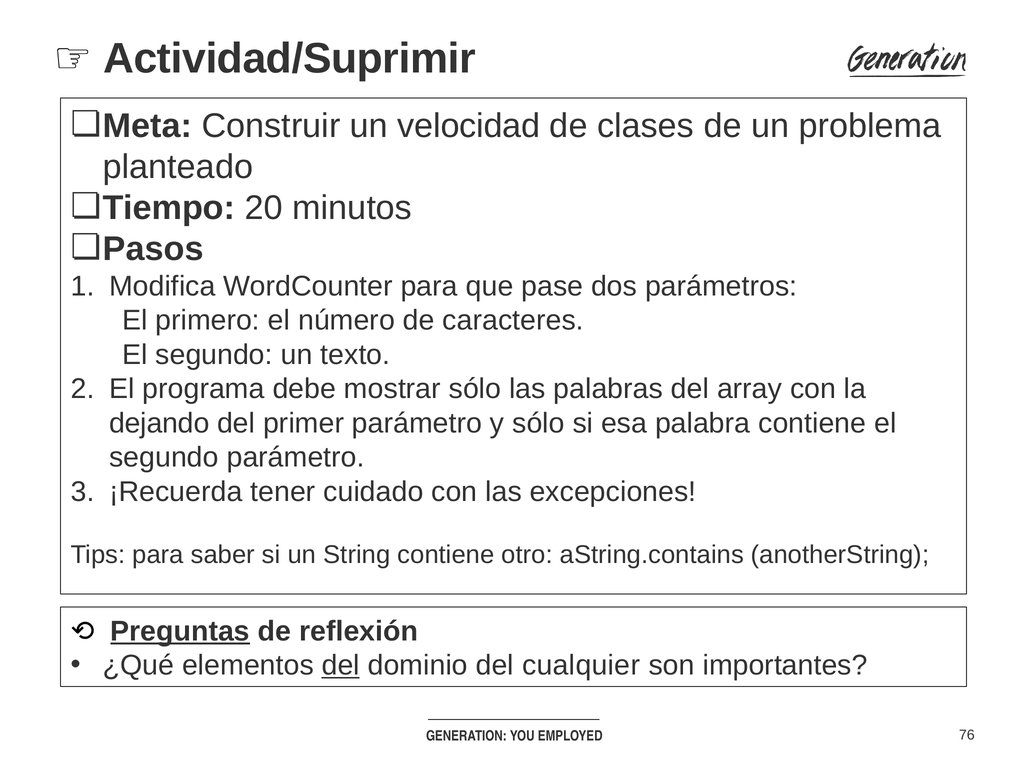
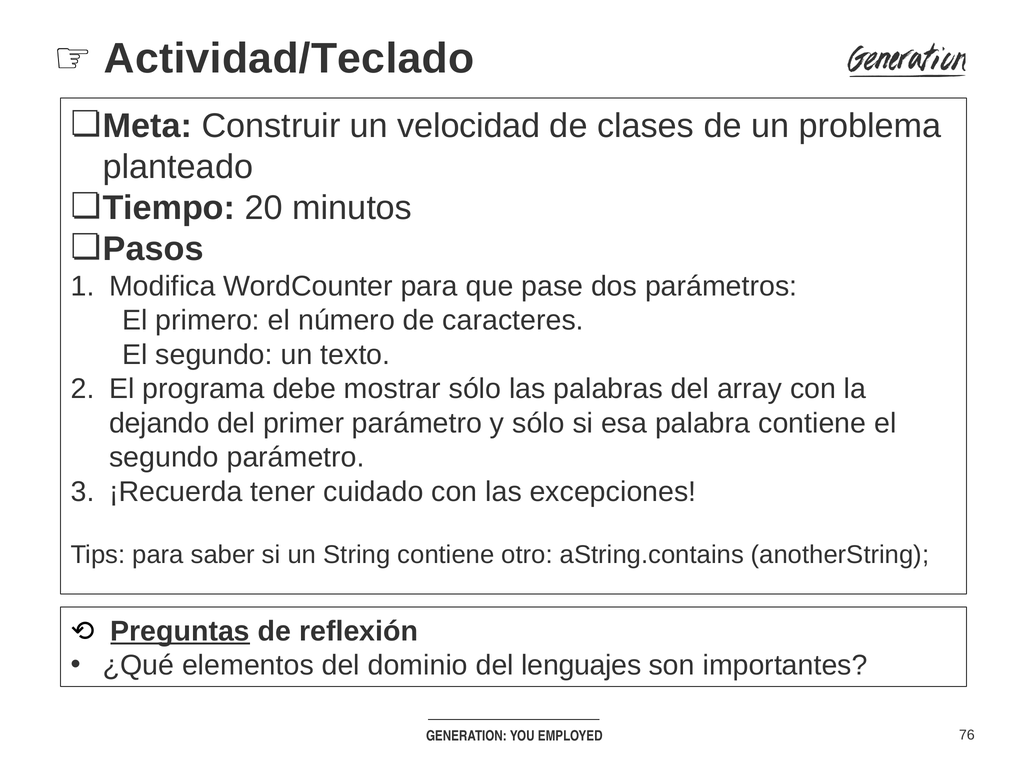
Actividad/Suprimir: Actividad/Suprimir -> Actividad/Teclado (289, 58)
del underline: present -> none (341, 666)
cualquier: cualquier -> lenguajes (581, 666)
